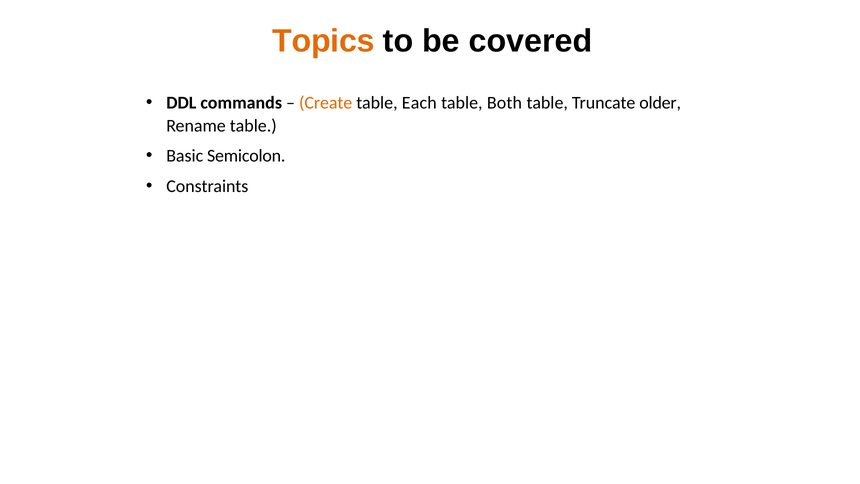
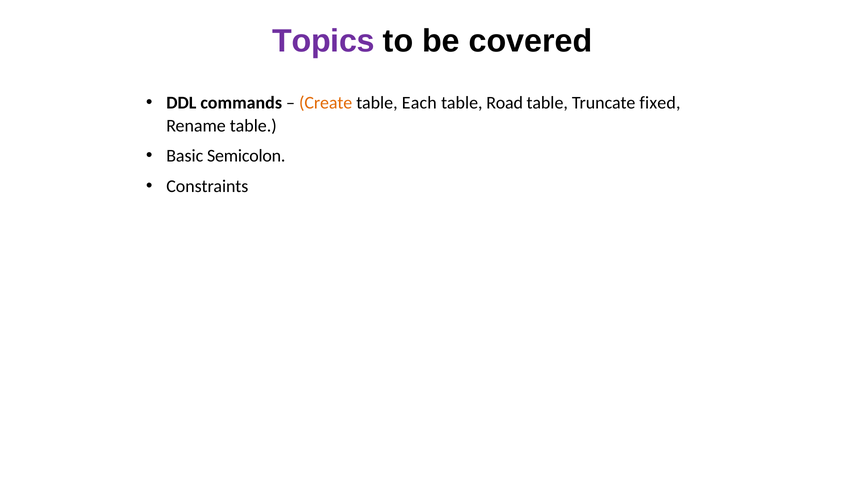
Topics colour: orange -> purple (323, 41)
Both: Both -> Road (505, 103)
older: older -> fixed (660, 103)
